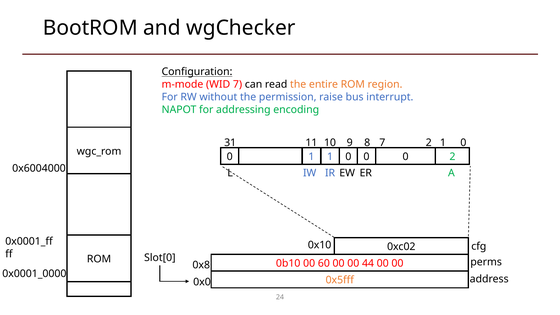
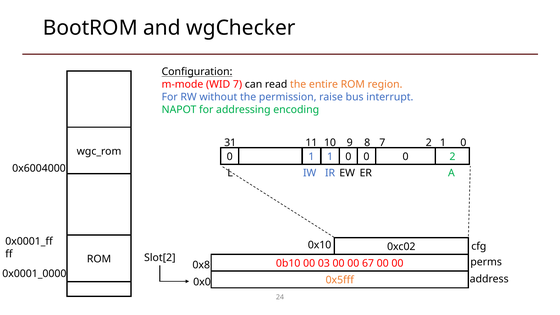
Slot[0: Slot[0 -> Slot[2 (160, 258)
60: 60 -> 03 (324, 263)
44: 44 -> 67 (368, 263)
